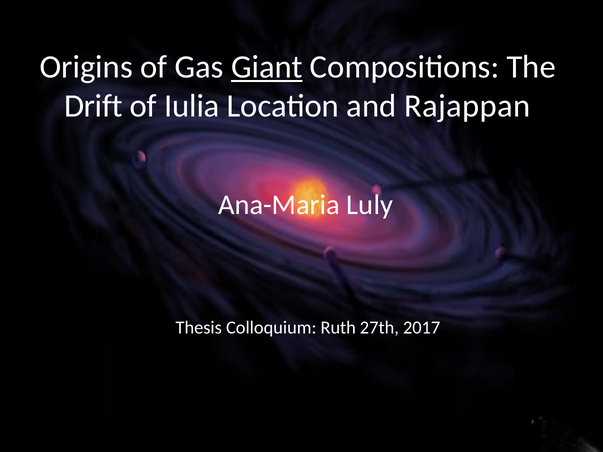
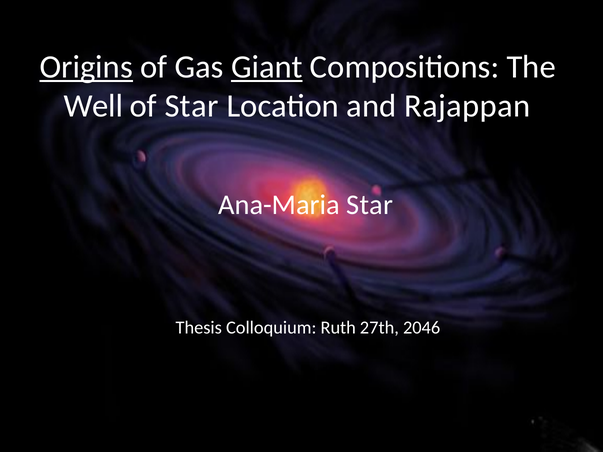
Origins underline: none -> present (86, 67)
Drift: Drift -> Well (93, 106)
of Iulia: Iulia -> Star (192, 106)
Ana-Maria Luly: Luly -> Star (370, 205)
2017: 2017 -> 2046 (422, 328)
